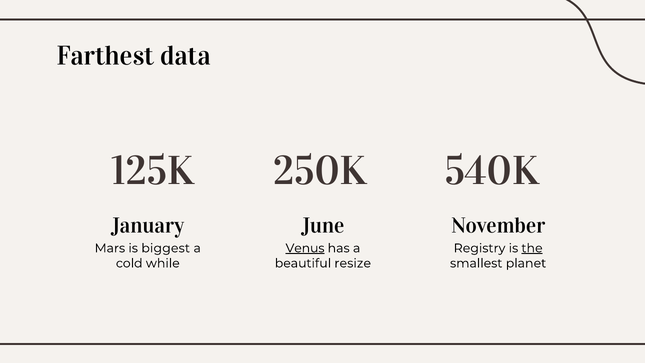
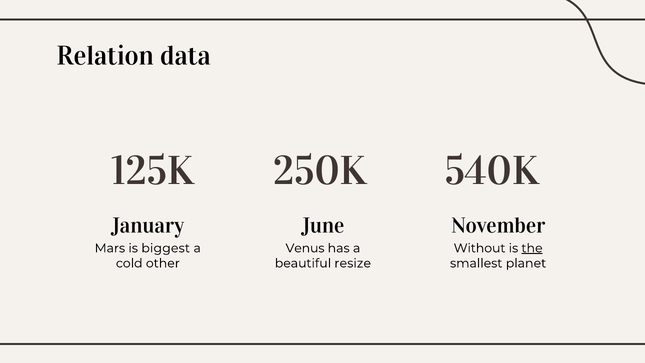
Farthest: Farthest -> Relation (105, 56)
Venus underline: present -> none (305, 248)
Registry: Registry -> Without (480, 248)
while: while -> other (163, 263)
